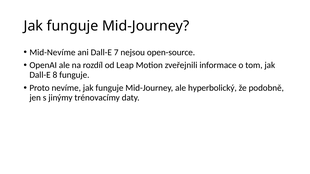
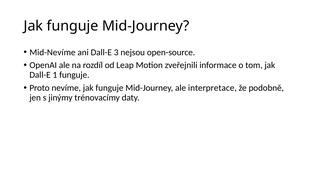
7: 7 -> 3 (116, 52)
8: 8 -> 1 (55, 75)
hyperbolický: hyperbolický -> interpretace (212, 88)
